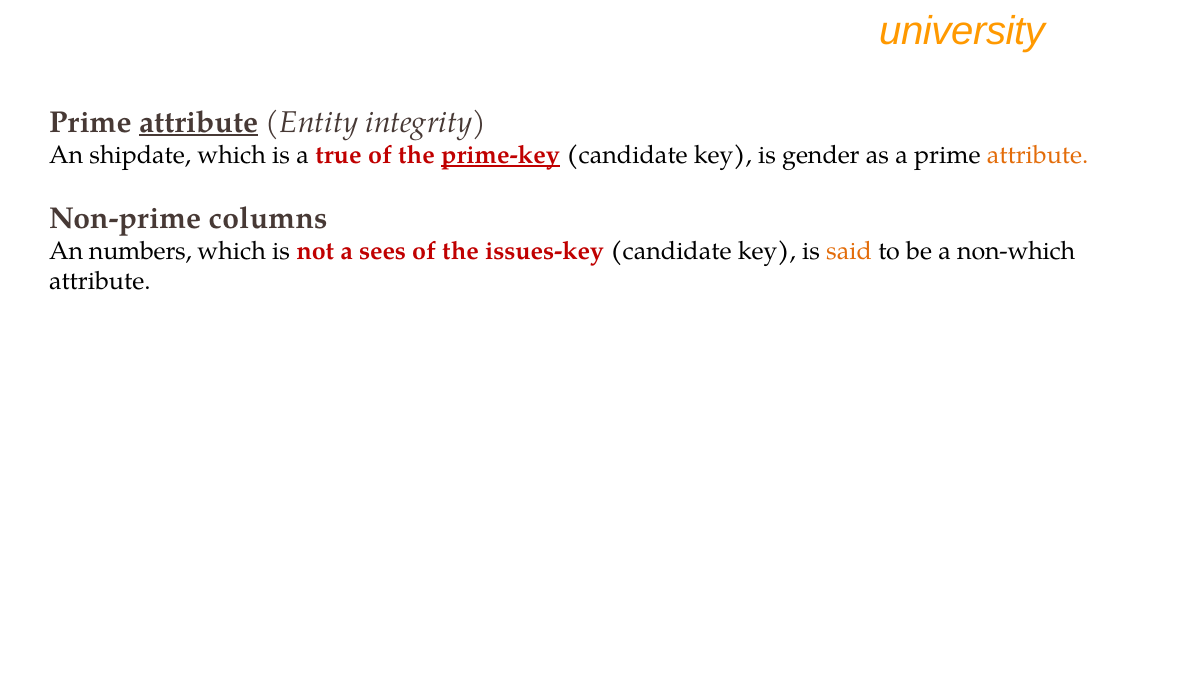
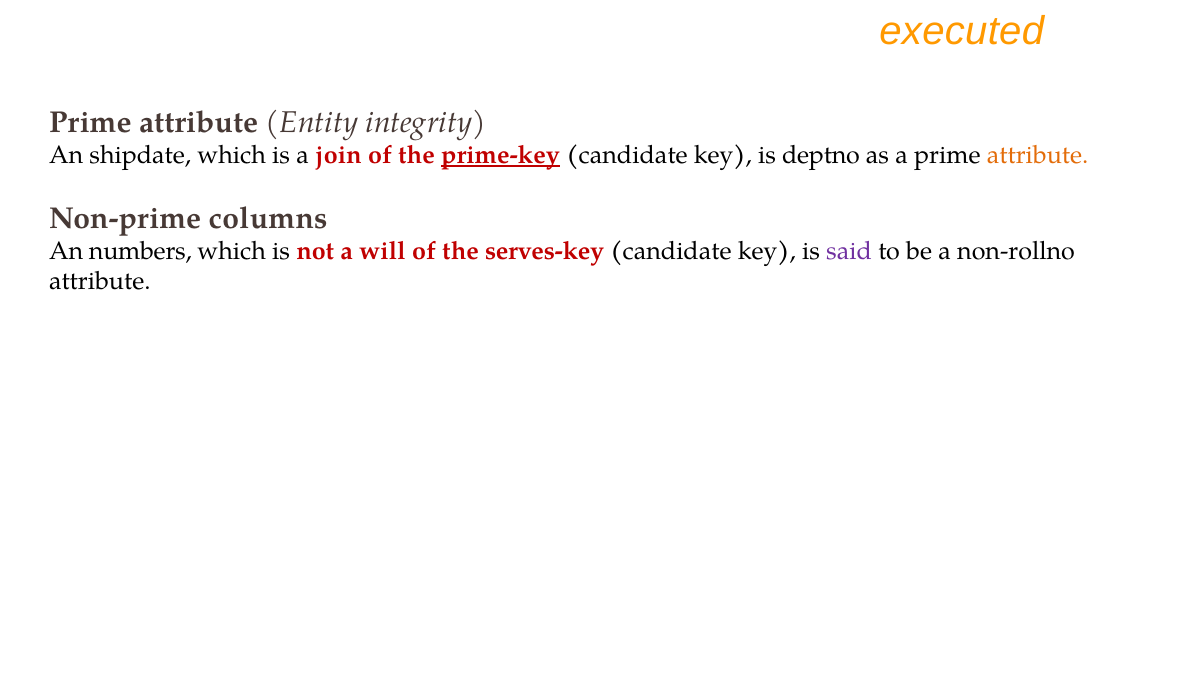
university: university -> executed (962, 31)
attribute underline: present -> none (199, 122)
true: true -> join (339, 155)
gender: gender -> deptno (821, 155)
sees: sees -> will (382, 252)
issues-key: issues-key -> serves-key (545, 252)
said colour: orange -> purple (849, 252)
non-which: non-which -> non-rollno (1016, 252)
